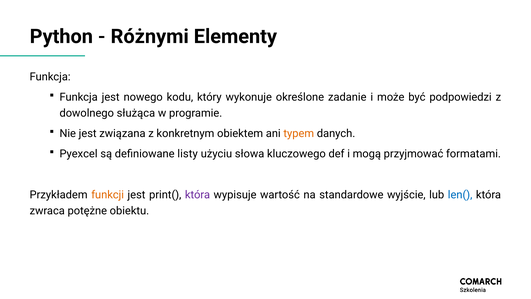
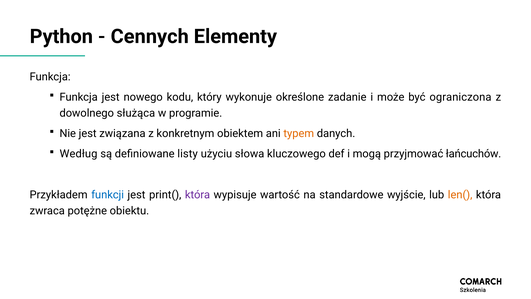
Różnymi: Różnymi -> Cennych (150, 36)
podpowiedzi: podpowiedzi -> ograniczona (460, 97)
Pyexcel: Pyexcel -> Według (79, 154)
formatami: formatami -> łańcuchów (474, 154)
funkcji colour: orange -> blue (108, 195)
len( colour: blue -> orange (460, 195)
